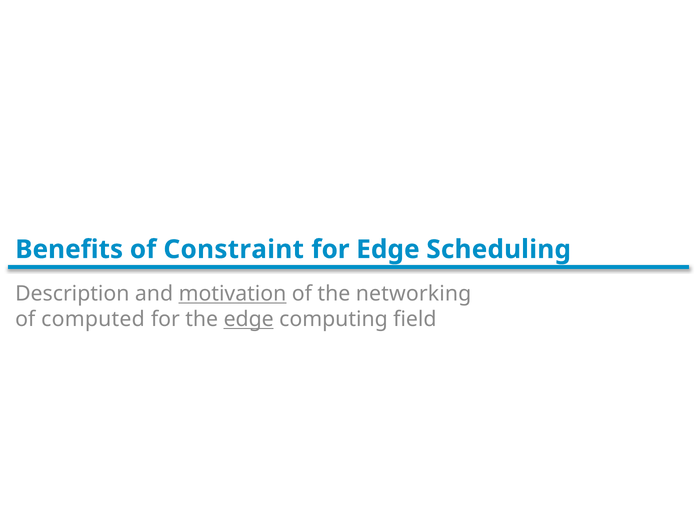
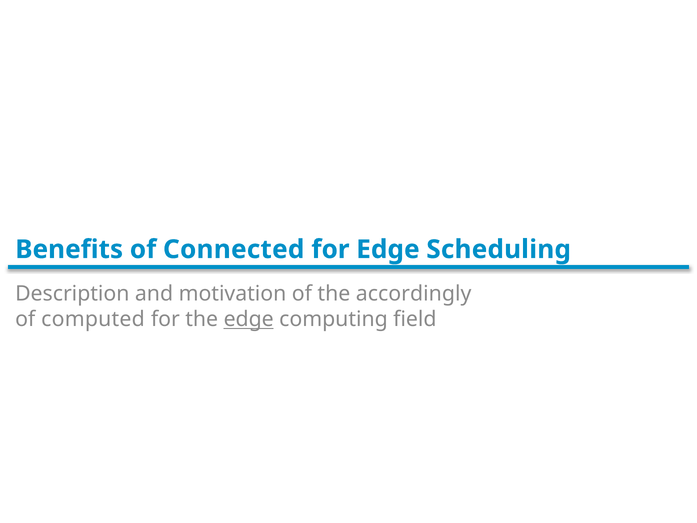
Constraint: Constraint -> Connected (234, 249)
motivation underline: present -> none (232, 294)
networking: networking -> accordingly (414, 294)
